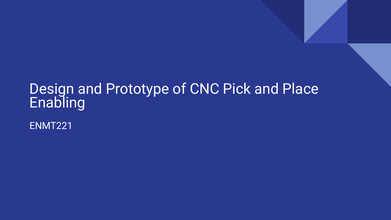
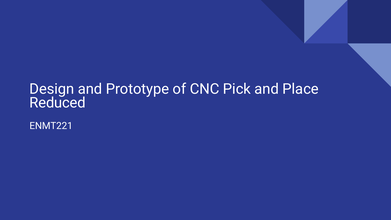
Enabling: Enabling -> Reduced (58, 103)
